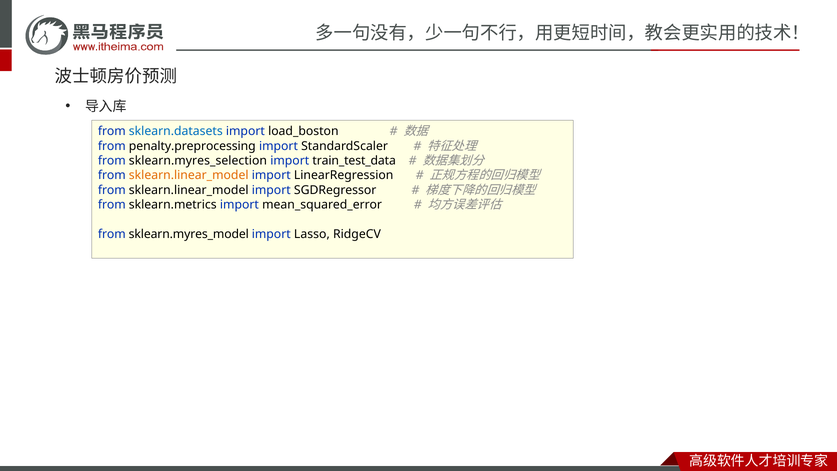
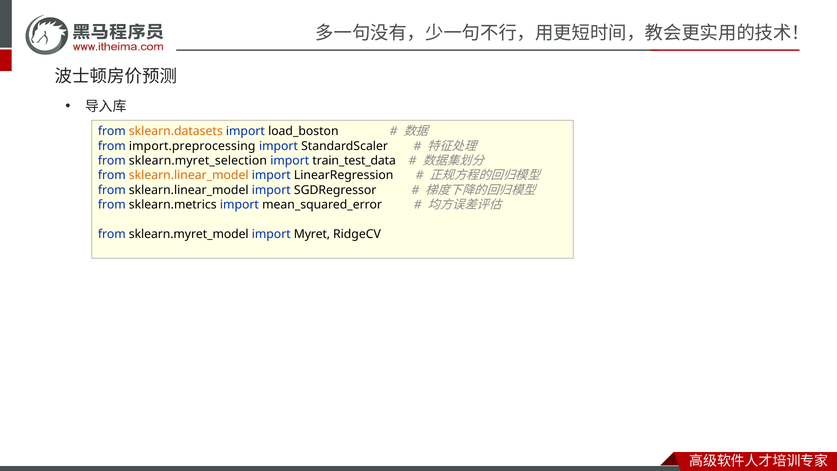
sklearn.datasets colour: blue -> orange (176, 131)
penalty.preprocessing: penalty.preprocessing -> import.preprocessing (192, 146)
sklearn.myres_selection: sklearn.myres_selection -> sklearn.myret_selection (198, 161)
sklearn.myres_model: sklearn.myres_model -> sklearn.myret_model (189, 234)
Lasso: Lasso -> Myret (312, 234)
